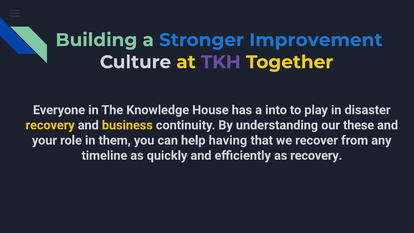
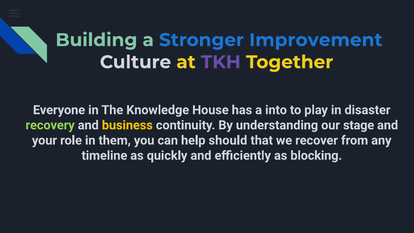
recovery colour: yellow -> light green (50, 125)
these: these -> stage (359, 125)
having: having -> should (228, 140)
as recovery: recovery -> blocking (316, 155)
